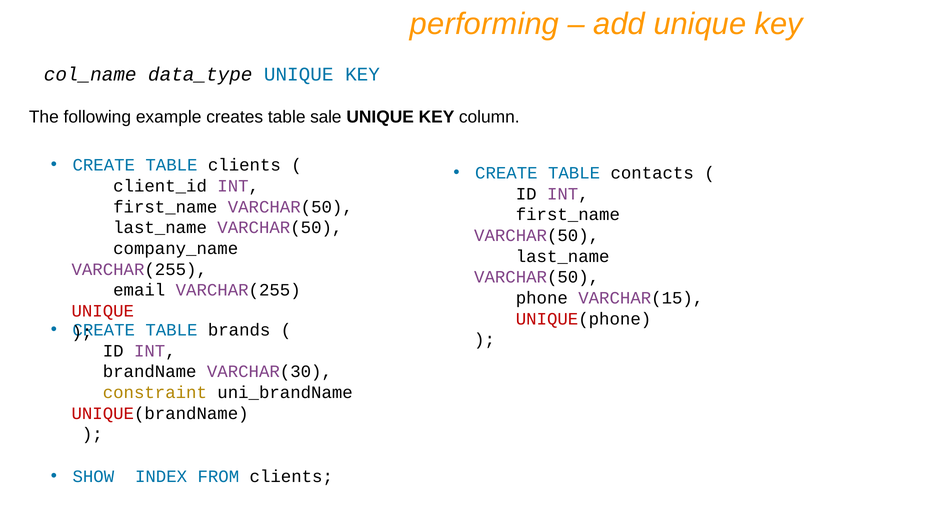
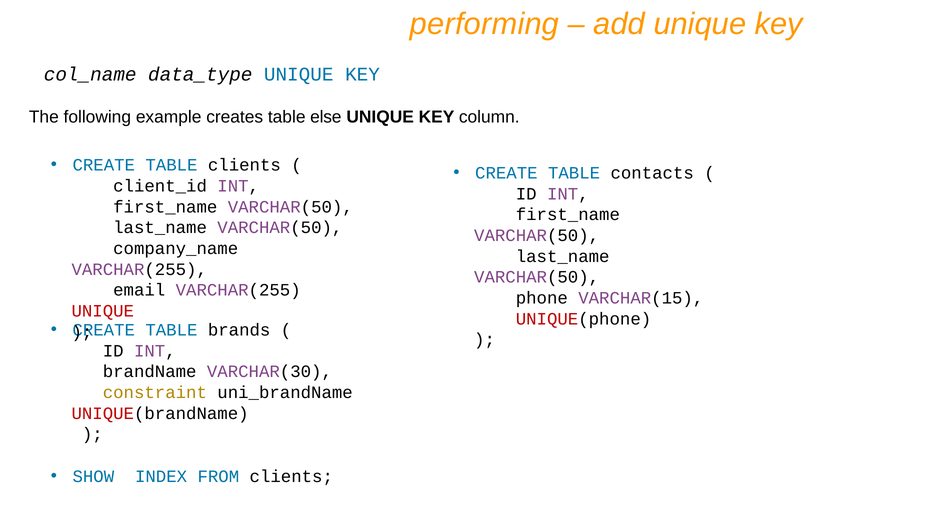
sale: sale -> else (326, 117)
